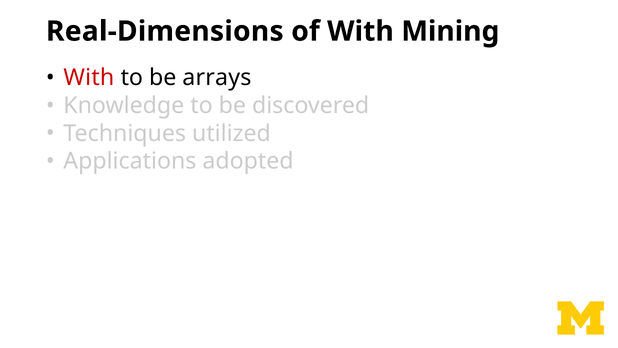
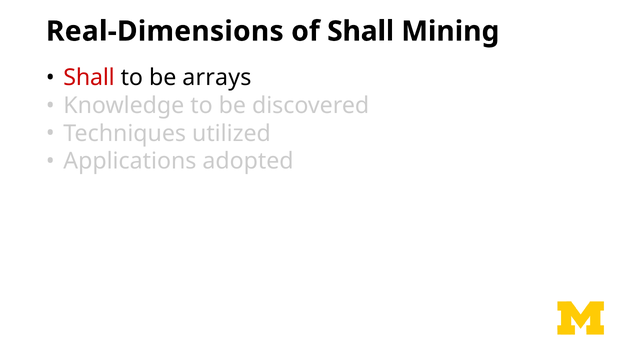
of With: With -> Shall (361, 31)
With: With -> Shall (89, 78)
